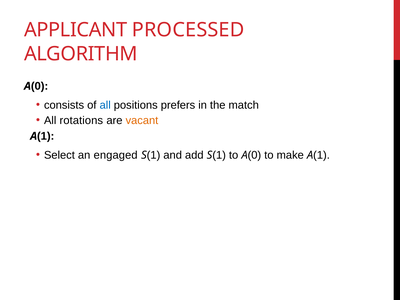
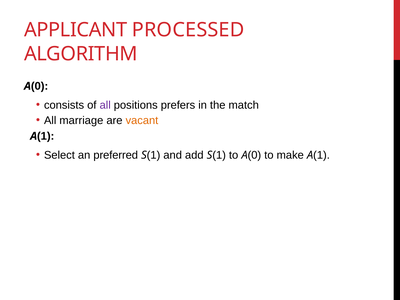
all colour: blue -> purple (105, 105)
rotations: rotations -> marriage (81, 121)
engaged: engaged -> preferred (116, 155)
